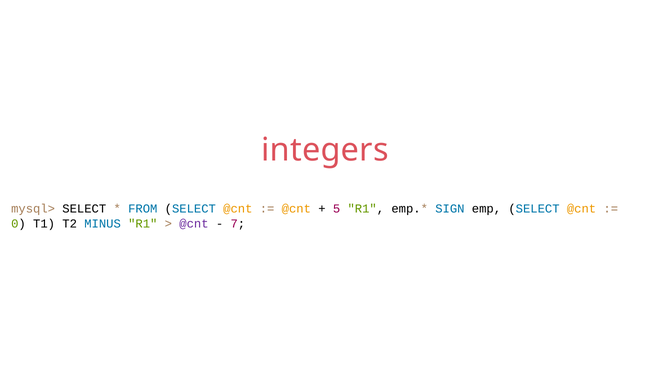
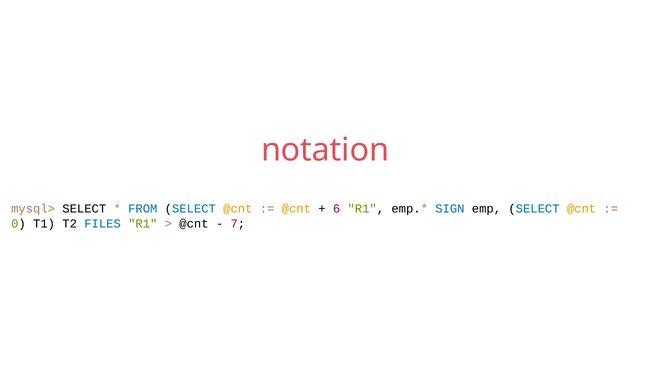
integers: integers -> notation (325, 150)
5: 5 -> 6 (337, 209)
MINUS: MINUS -> FILES (103, 223)
@cnt colour: purple -> black (194, 223)
